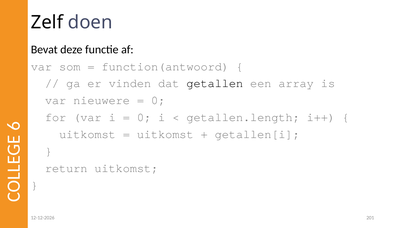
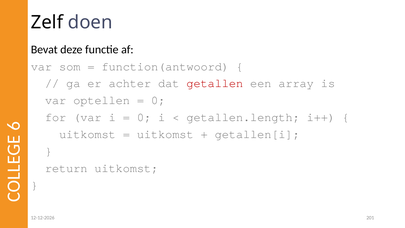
vinden: vinden -> achter (130, 83)
getallen colour: black -> red (215, 83)
nieuwere: nieuwere -> optellen (102, 100)
